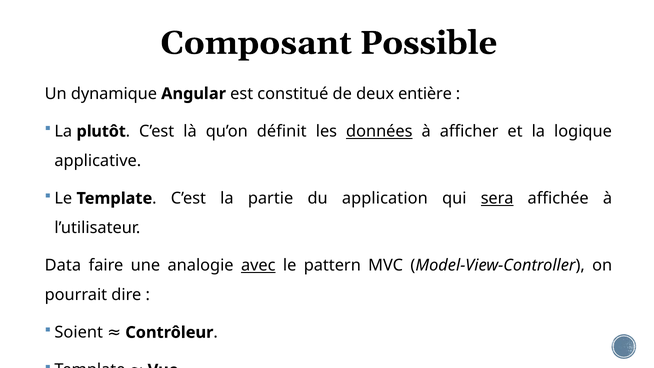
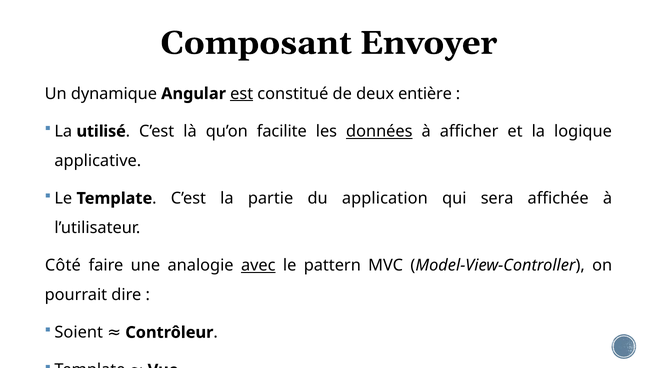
Possible: Possible -> Envoyer (429, 43)
est underline: none -> present (242, 94)
plutôt: plutôt -> utilisé (101, 131)
définit: définit -> facilite (282, 131)
sera underline: present -> none (497, 198)
Data: Data -> Côté (63, 265)
